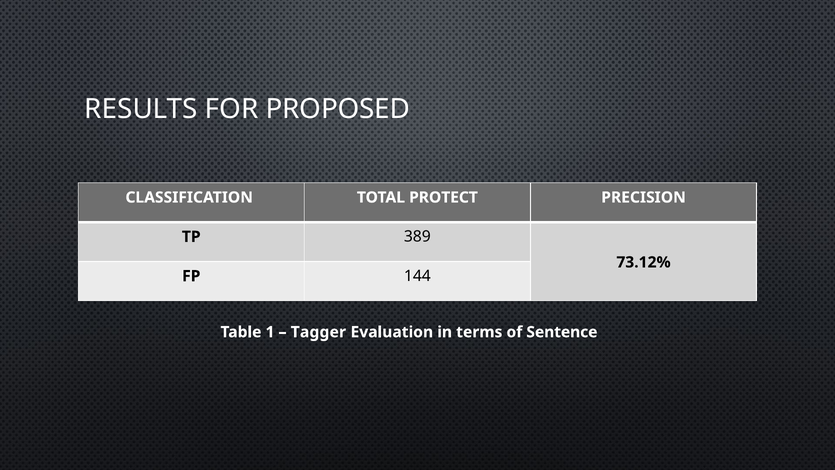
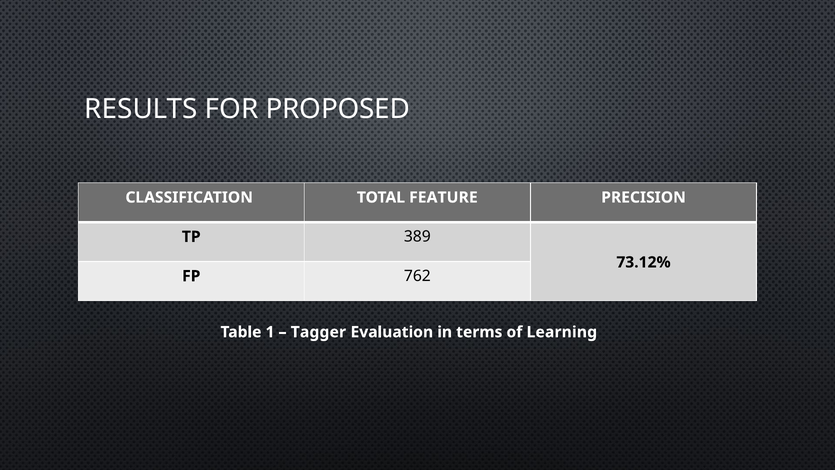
PROTECT: PROTECT -> FEATURE (443, 197)
144: 144 -> 762 (417, 276)
Sentence: Sentence -> Learning (562, 332)
